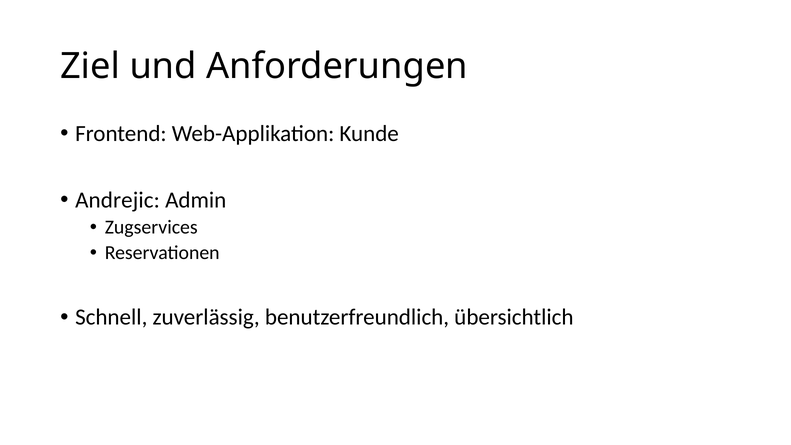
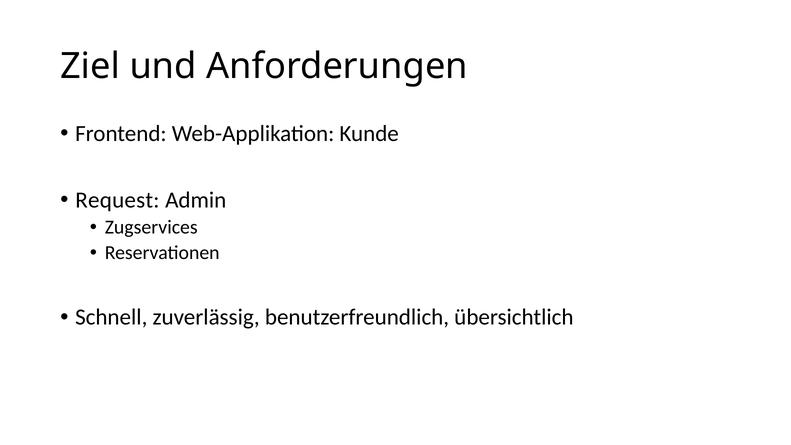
Andrejic: Andrejic -> Request (117, 200)
